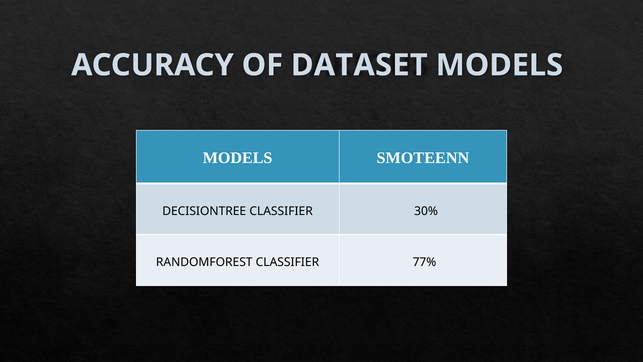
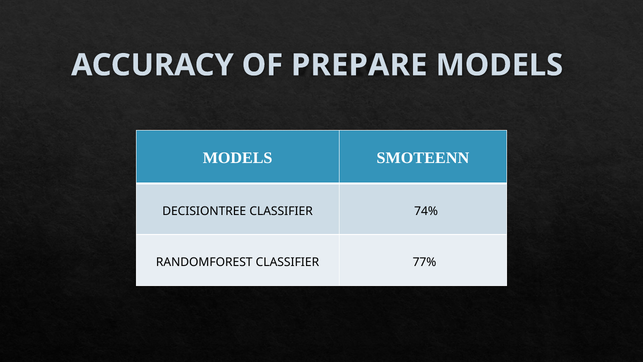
DATASET: DATASET -> PREPARE (359, 65)
30%: 30% -> 74% (426, 211)
